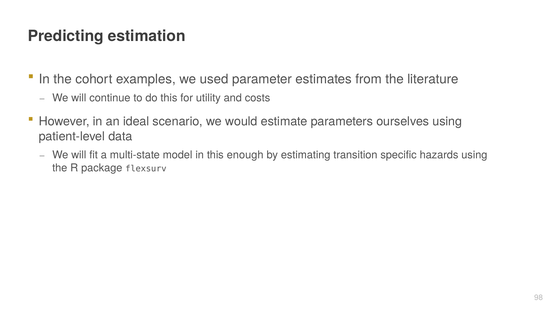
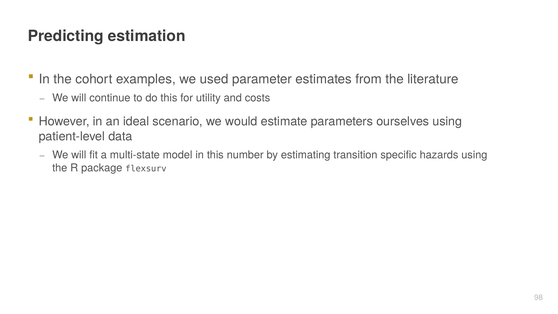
enough: enough -> number (245, 155)
